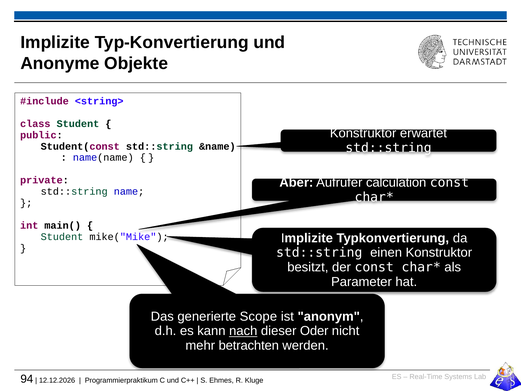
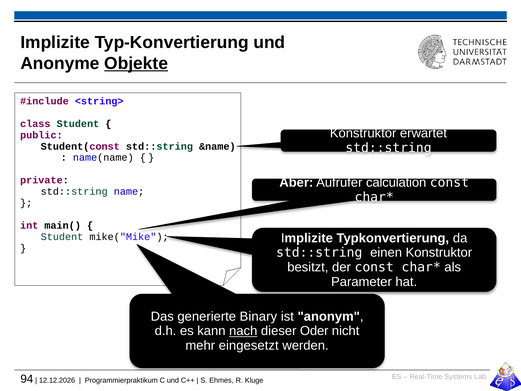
Objekte underline: none -> present (136, 63)
Scope: Scope -> Binary (258, 316)
betrachten: betrachten -> eingesetzt (249, 345)
